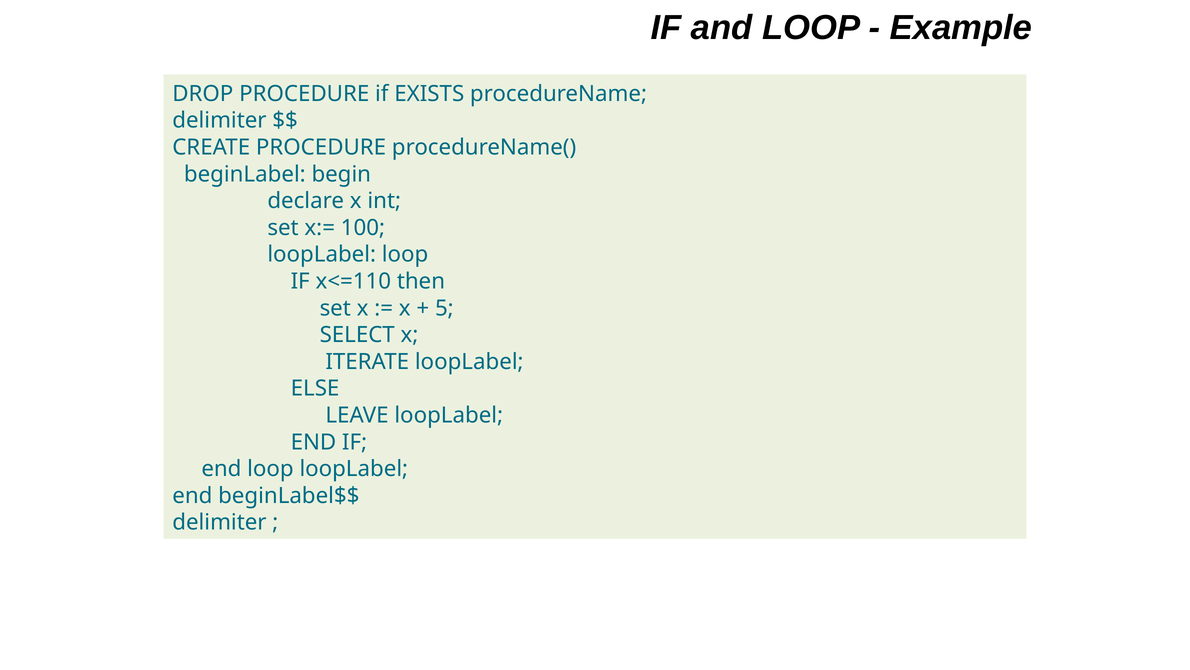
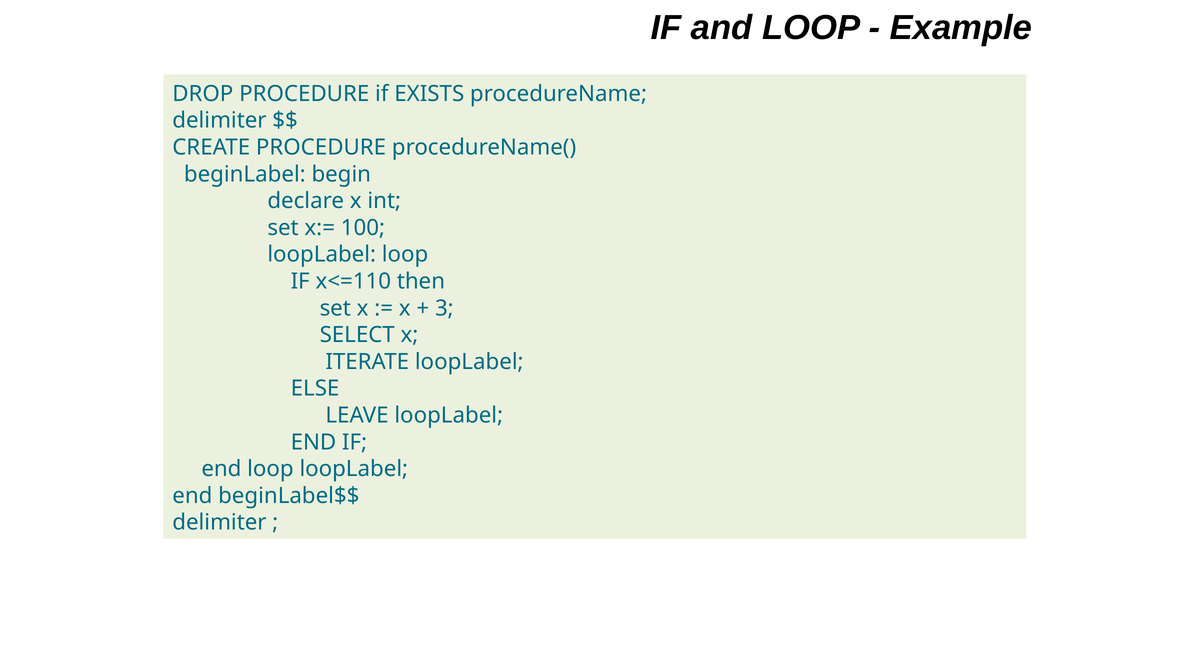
5: 5 -> 3 (444, 308)
